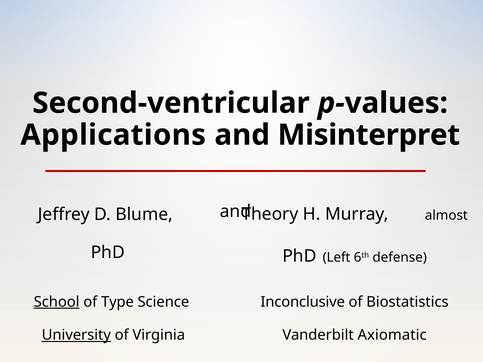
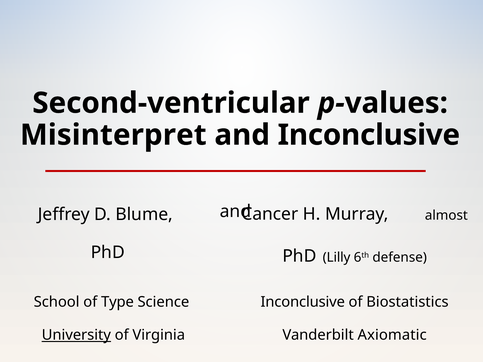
Applications: Applications -> Misinterpret (113, 135)
and Misinterpret: Misinterpret -> Inconclusive (369, 135)
Theory: Theory -> Cancer (270, 214)
Left: Left -> Lilly (337, 258)
School underline: present -> none (57, 302)
